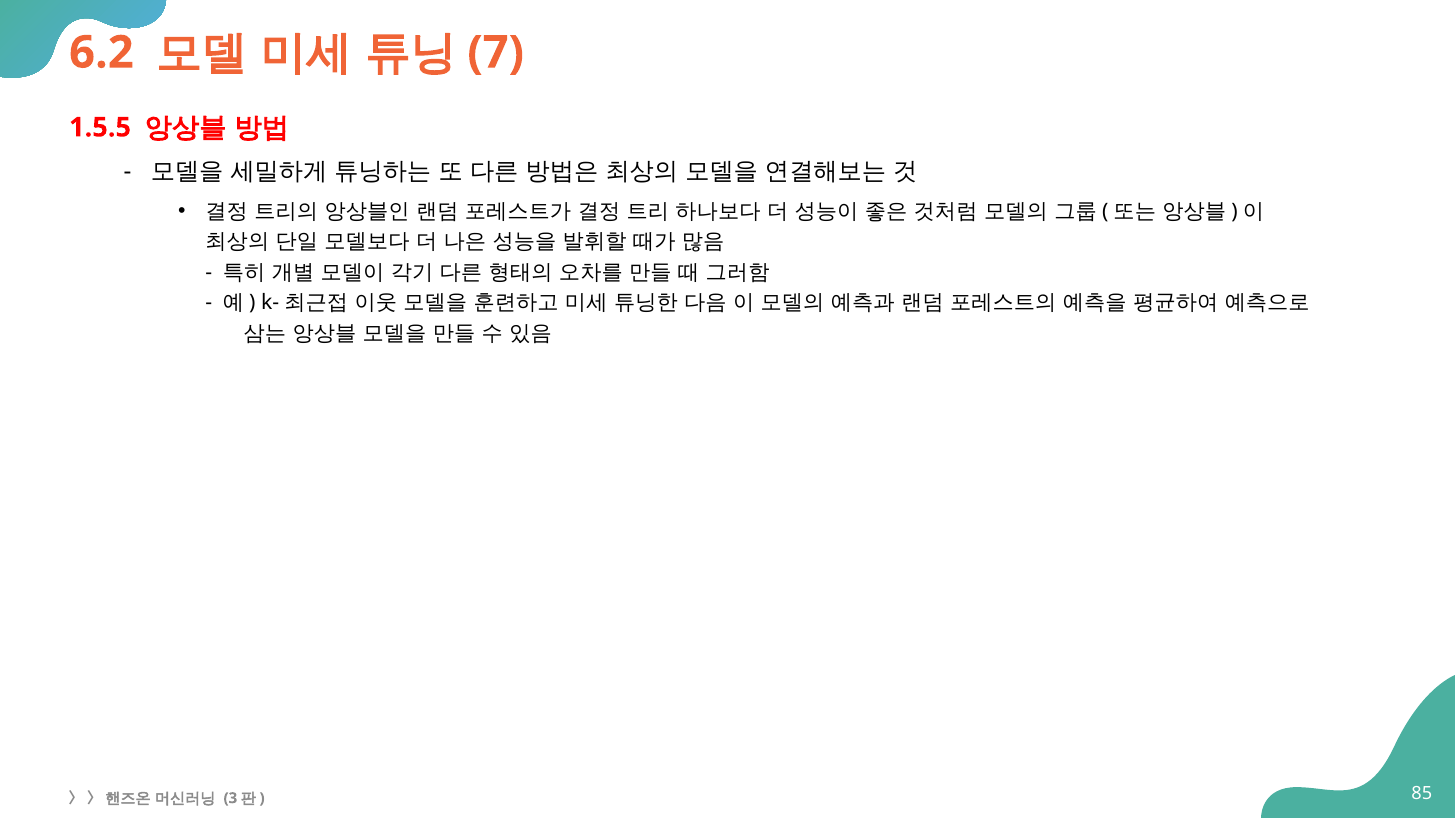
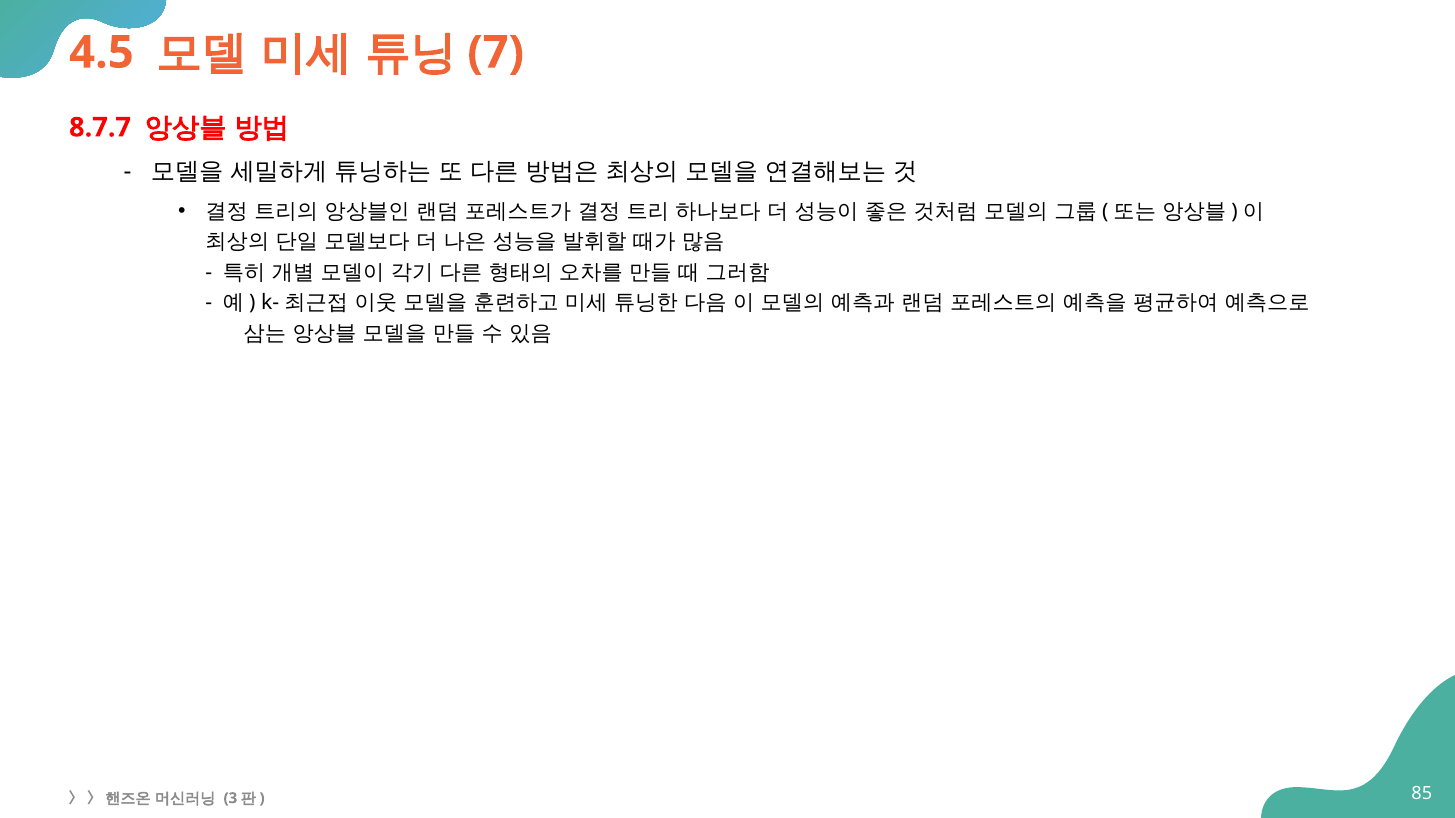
6.2: 6.2 -> 4.5 (101, 53)
1.5.5: 1.5.5 -> 8.7.7 (100, 128)
